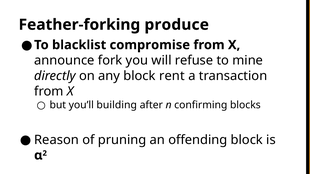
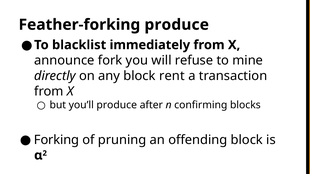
compromise: compromise -> immediately (150, 45)
you’ll building: building -> produce (117, 105)
Reason: Reason -> Forking (57, 140)
